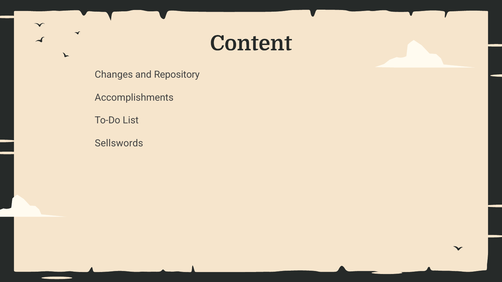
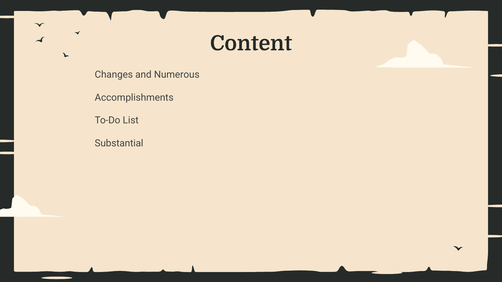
Repository: Repository -> Numerous (177, 75)
Sellswords: Sellswords -> Substantial (119, 143)
